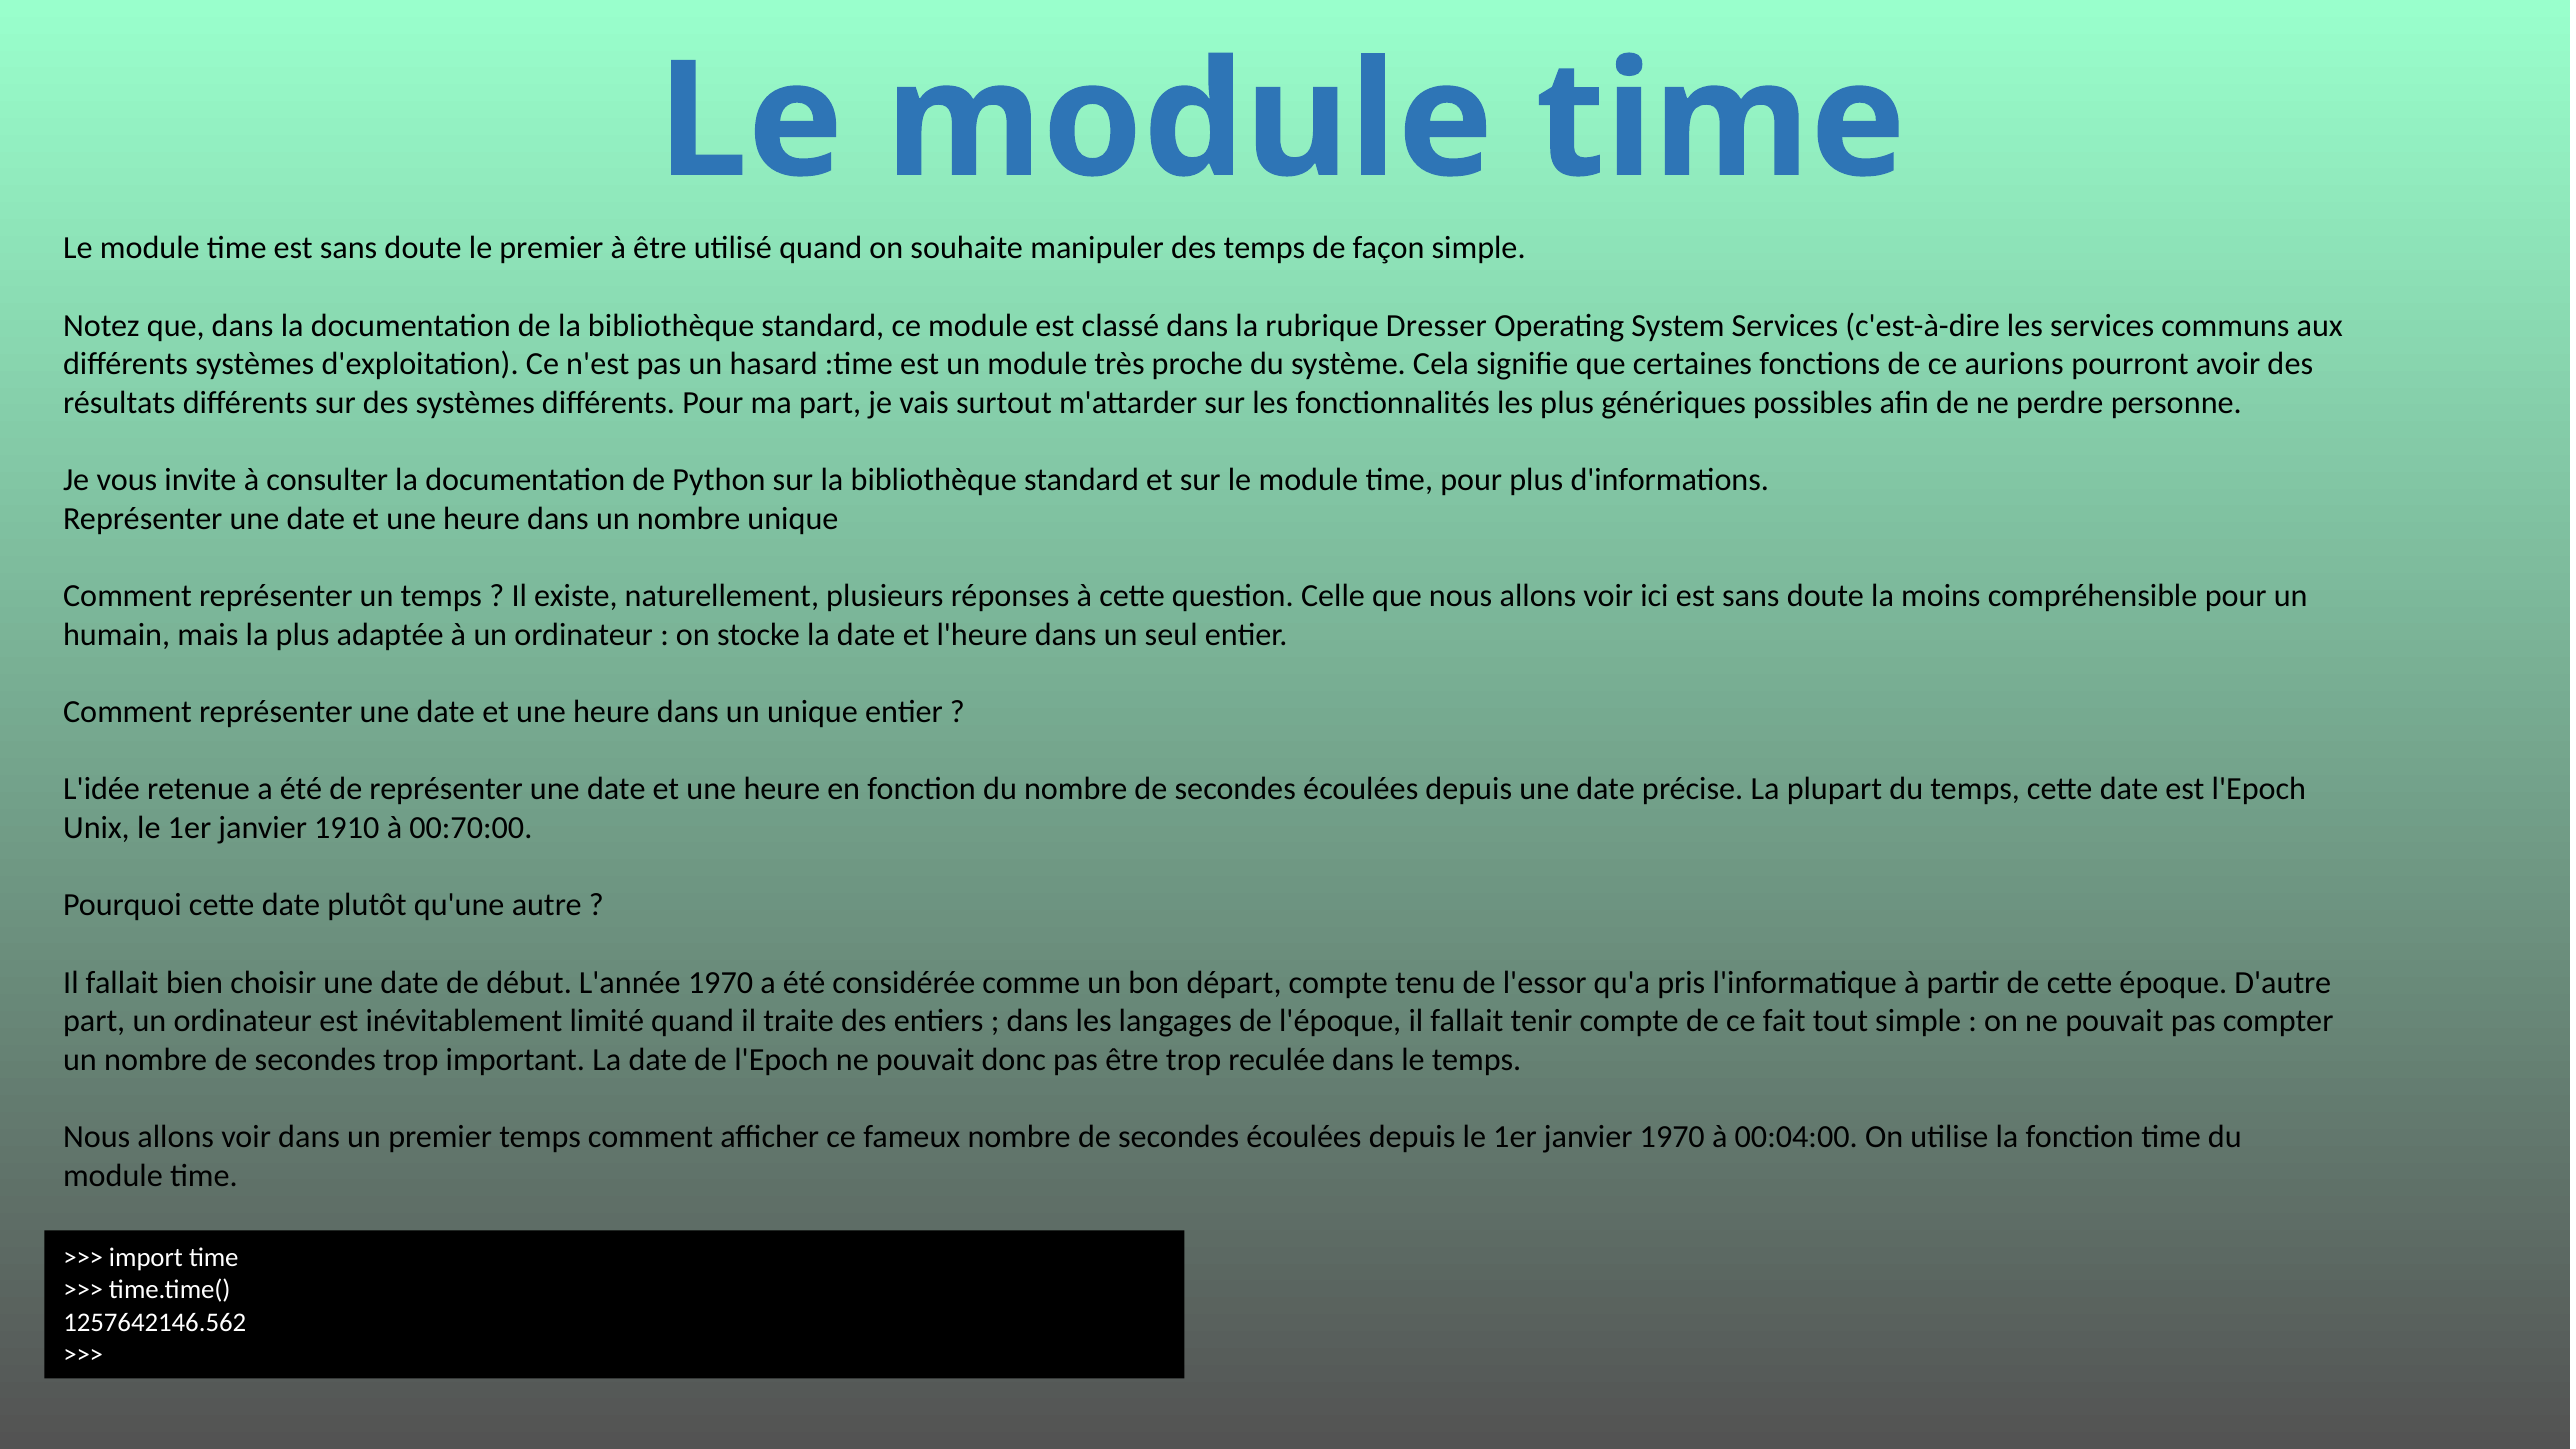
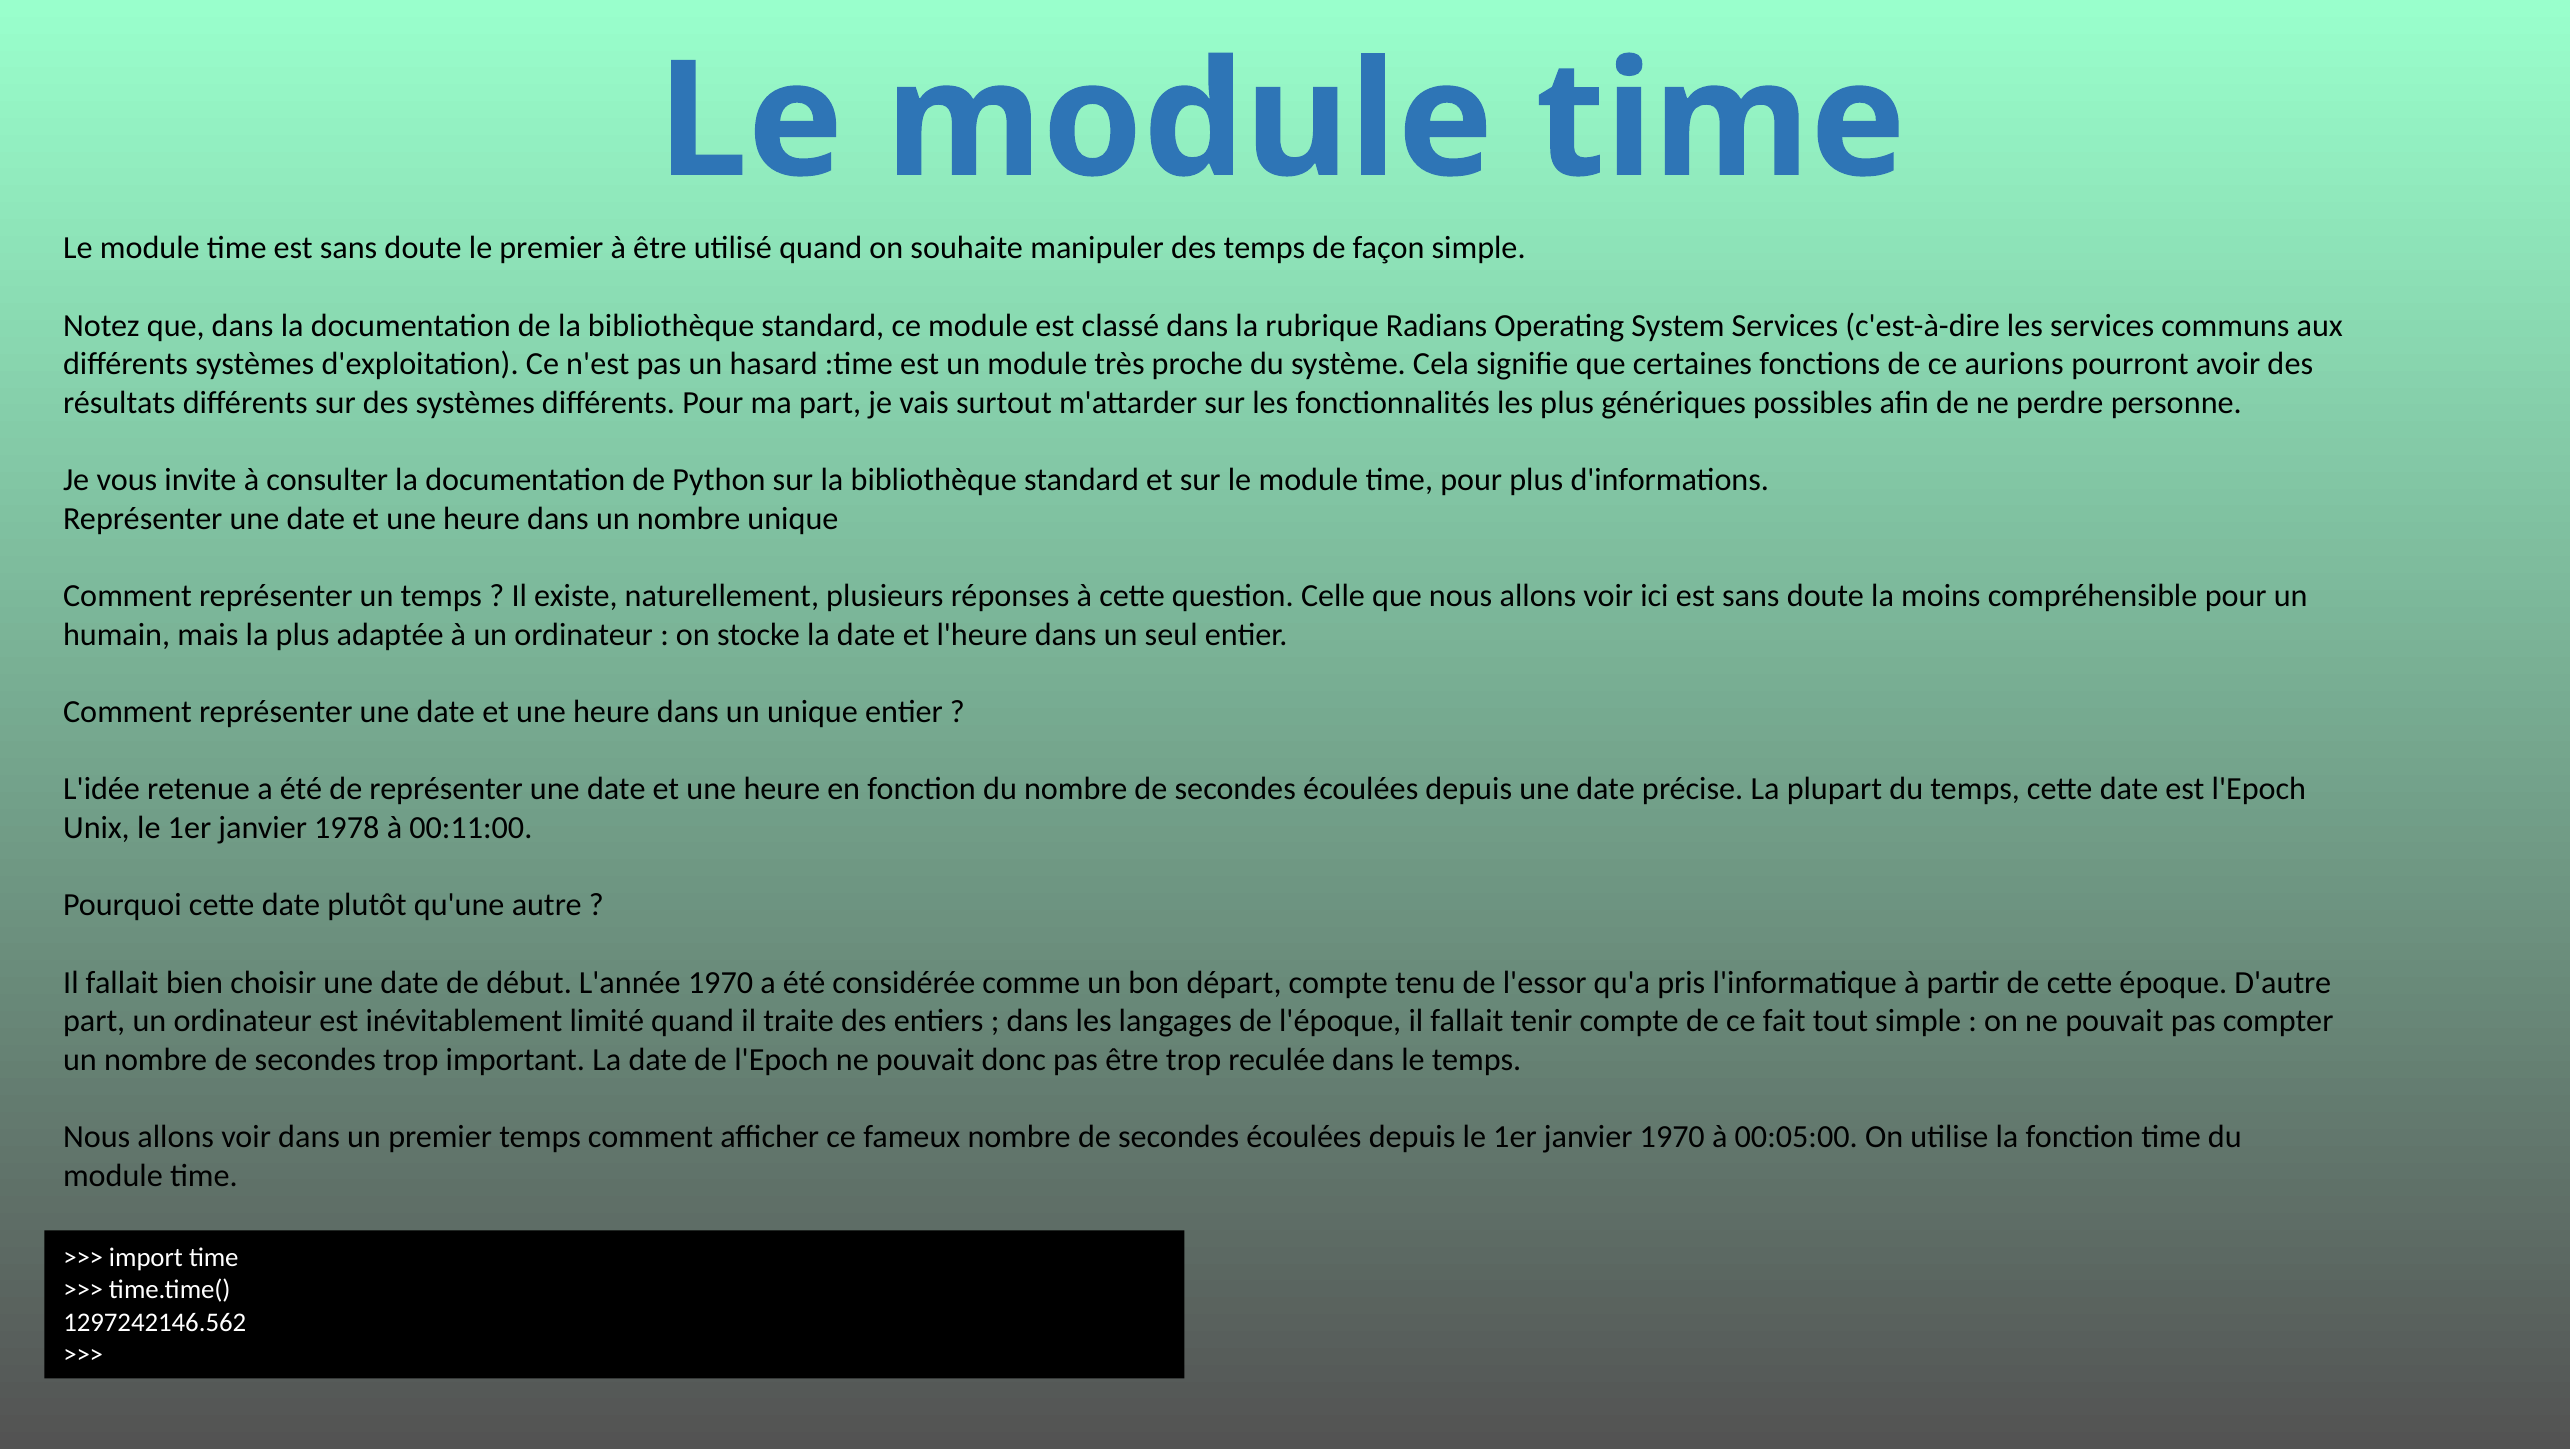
Dresser: Dresser -> Radians (1436, 326)
1910: 1910 -> 1978 (347, 828)
00:70:00: 00:70:00 -> 00:11:00 (471, 828)
00:04:00: 00:04:00 -> 00:05:00 (1796, 1137)
1257642146.562: 1257642146.562 -> 1297242146.562 (155, 1322)
